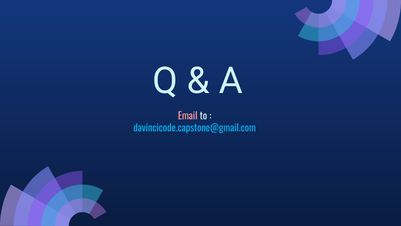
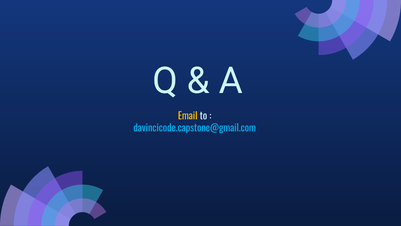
Email colour: pink -> yellow (188, 116)
